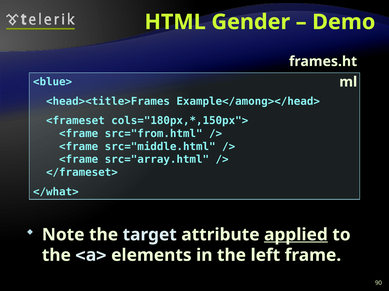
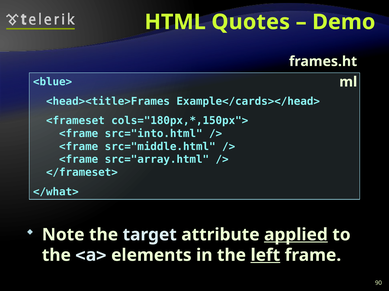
Gender: Gender -> Quotes (251, 22)
Example</among></head>: Example</among></head> -> Example</cards></head> (248, 101)
src="from.html: src="from.html -> src="into.html (154, 134)
left underline: none -> present (265, 256)
